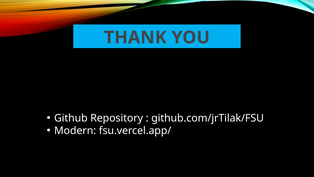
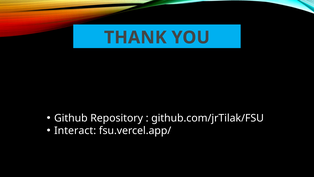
Modern: Modern -> Interact (75, 130)
